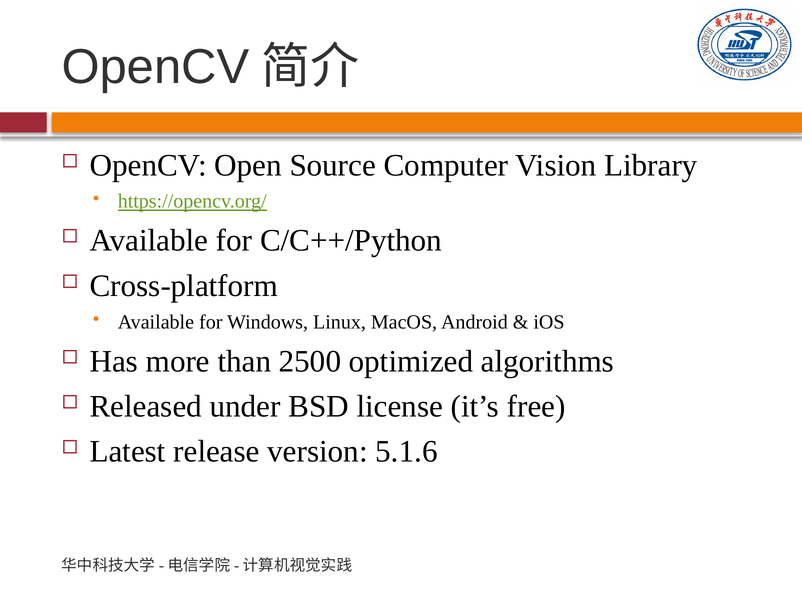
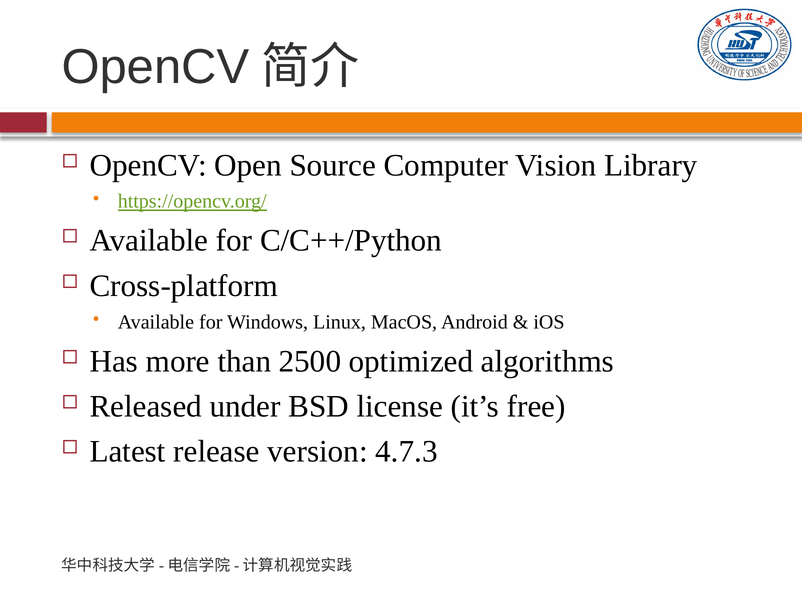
5.1.6: 5.1.6 -> 4.7.3 (407, 451)
